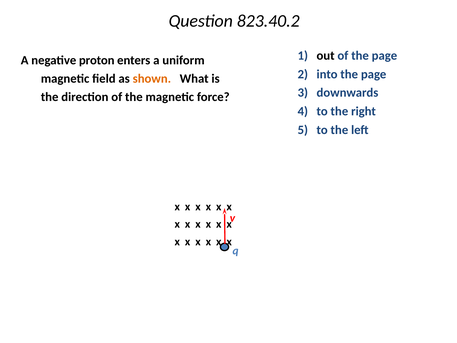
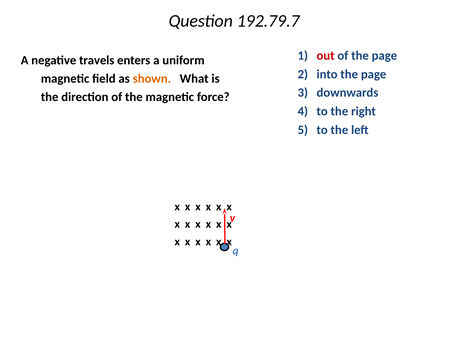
823.40.2: 823.40.2 -> 192.79.7 (268, 21)
out colour: black -> red (326, 56)
proton: proton -> travels (97, 60)
